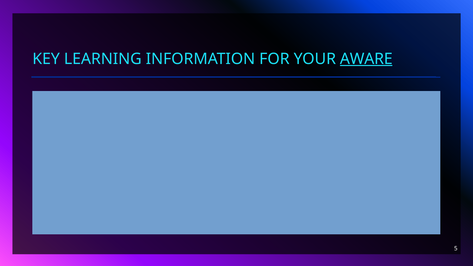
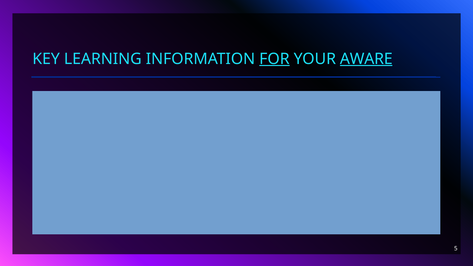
FOR underline: none -> present (274, 59)
